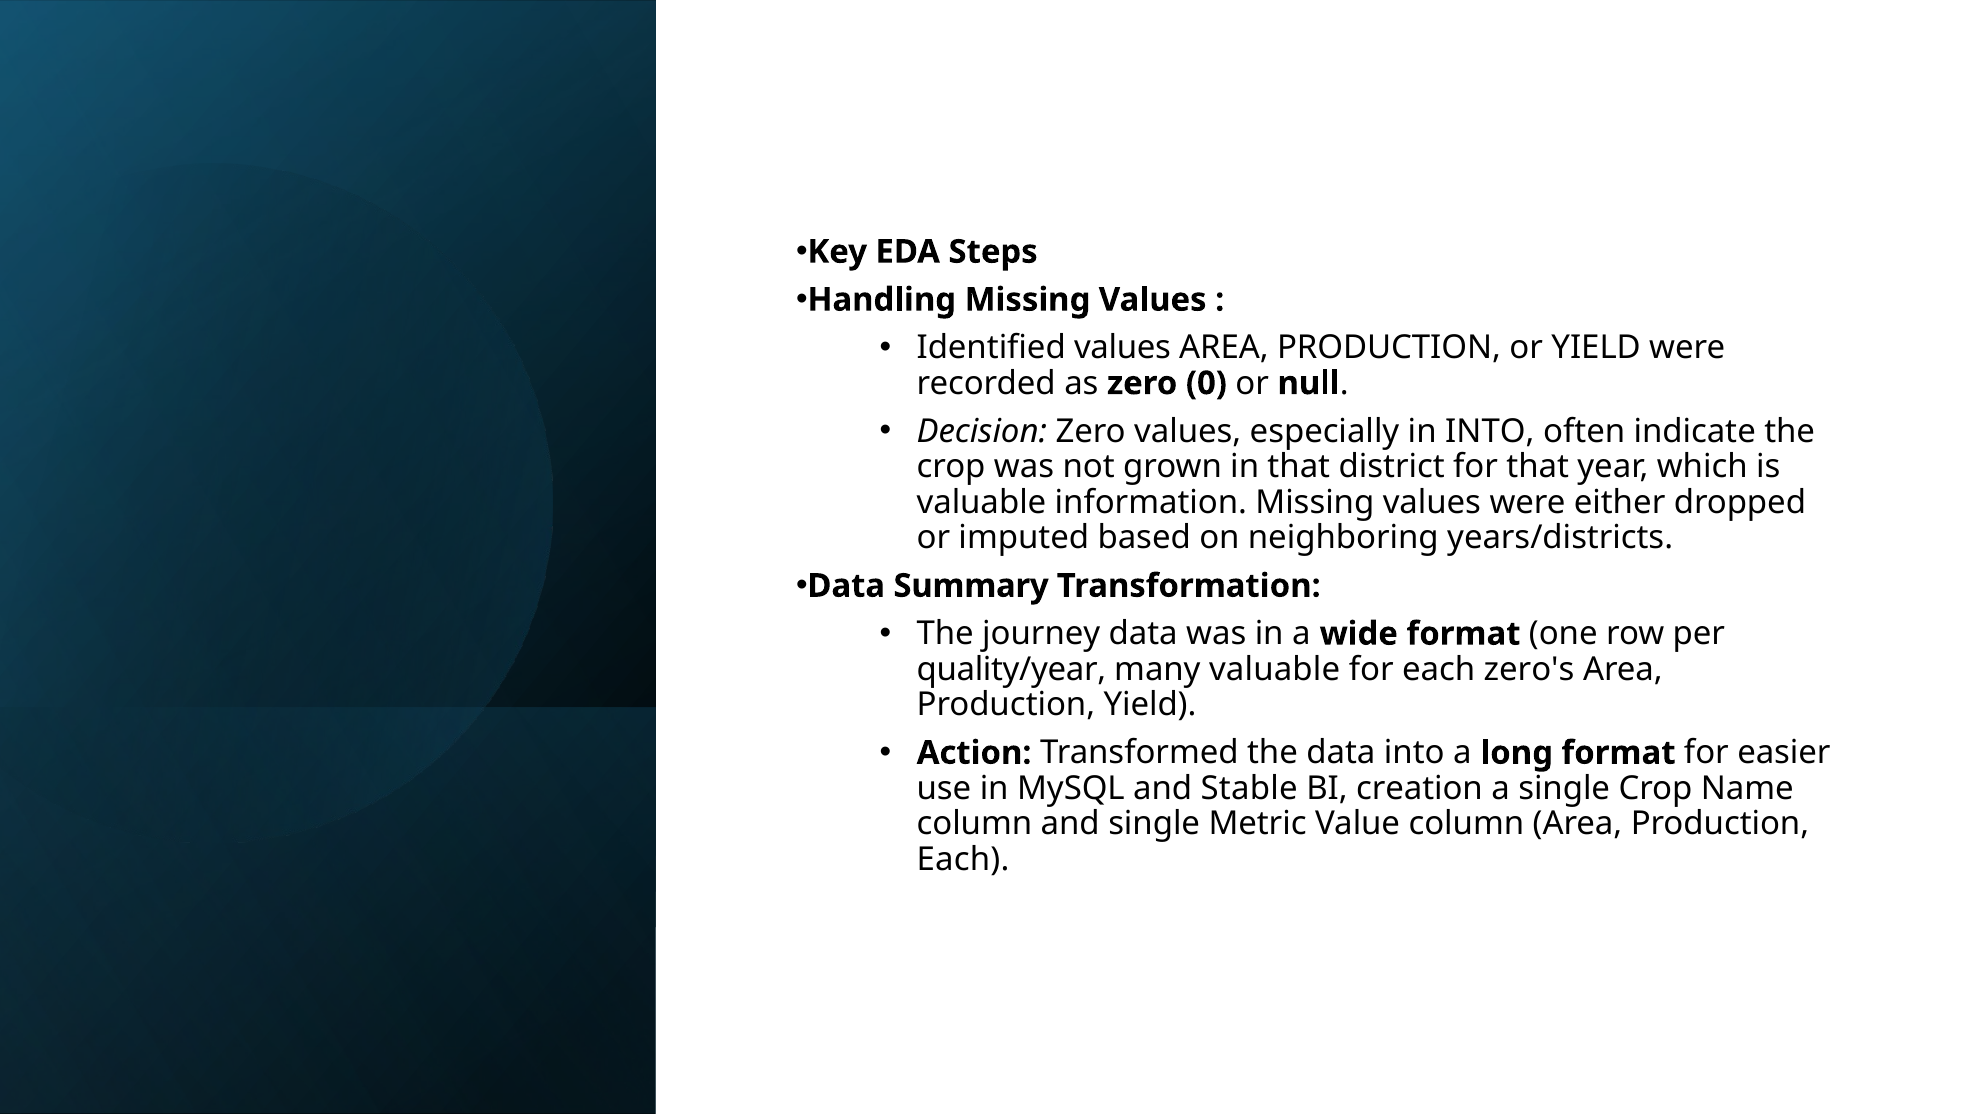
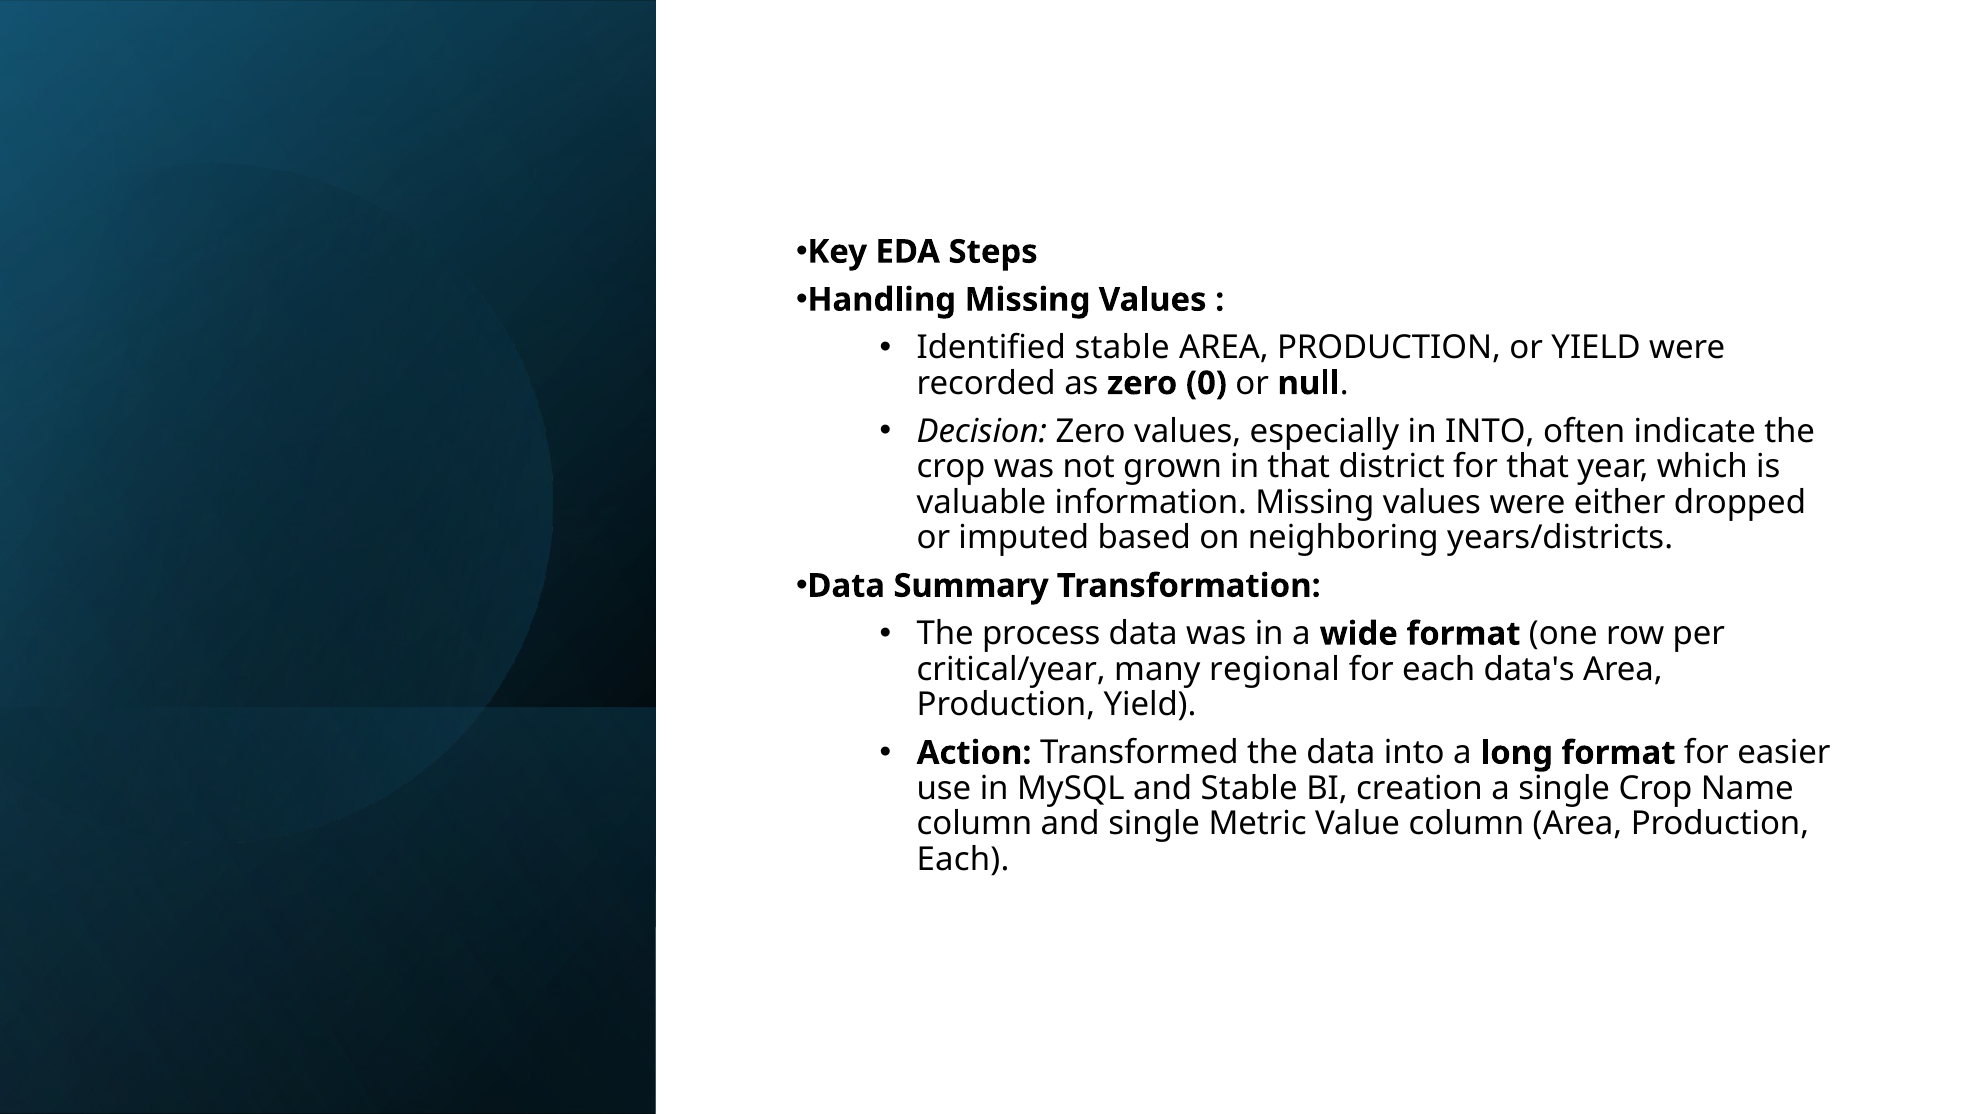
Identified values: values -> stable (1122, 348)
journey: journey -> process (1041, 634)
quality/year: quality/year -> critical/year (1011, 669)
many valuable: valuable -> regional (1275, 669)
zero's: zero's -> data's (1529, 669)
